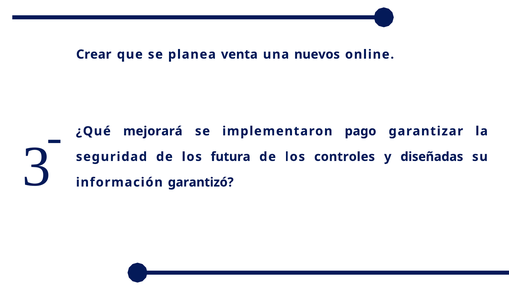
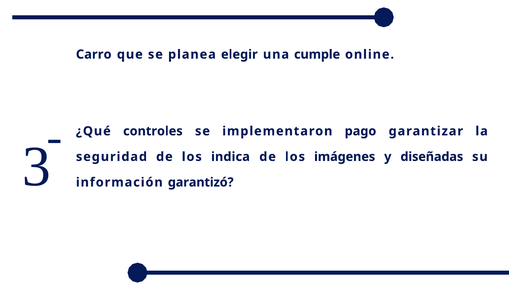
Crear: Crear -> Carro (94, 54)
venta: venta -> elegir (239, 54)
nuevos: nuevos -> cumple (317, 54)
mejorará: mejorará -> controles (153, 131)
futura: futura -> indica (230, 157)
controles: controles -> imágenes (345, 157)
